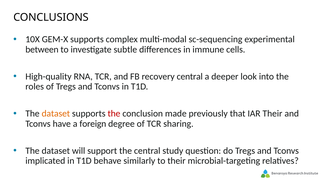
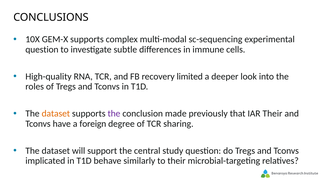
between: between -> question (42, 50)
recovery central: central -> limited (190, 77)
the colour: red -> purple (114, 114)
